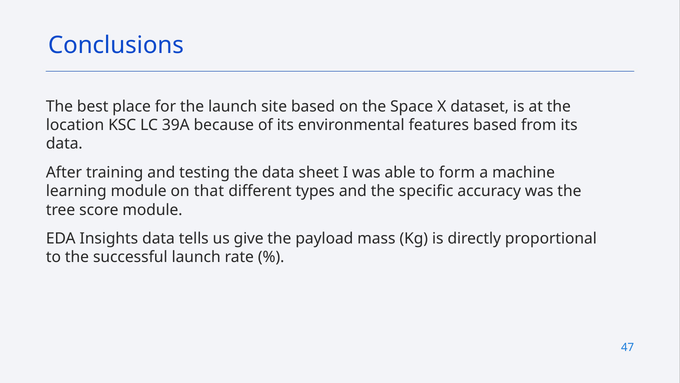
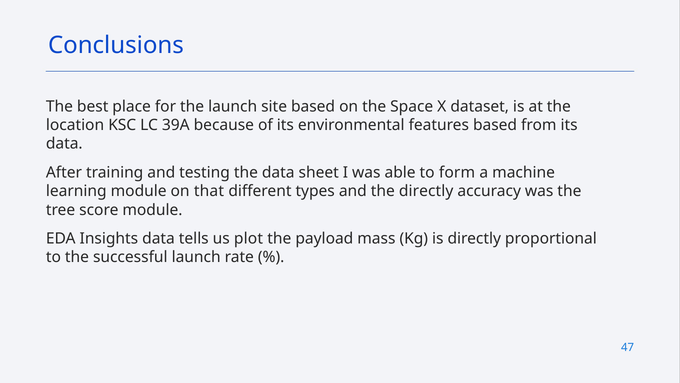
the specific: specific -> directly (426, 191)
give: give -> plot (248, 238)
